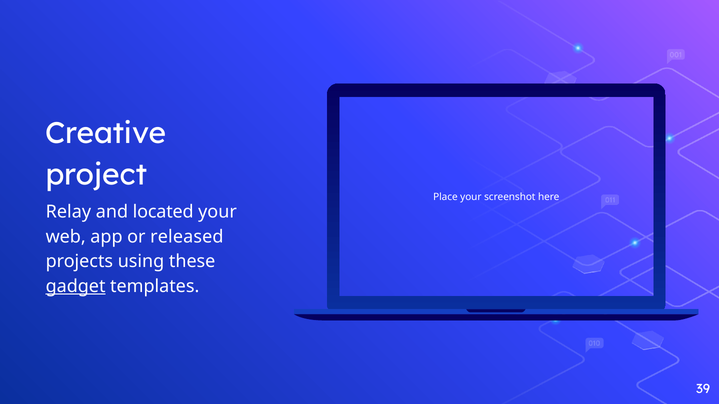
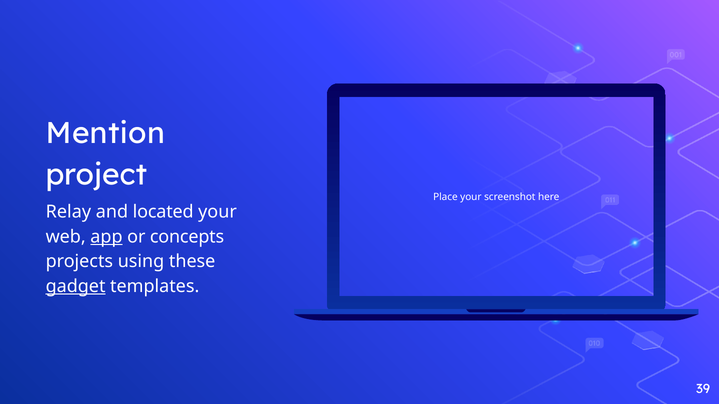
Creative: Creative -> Mention (105, 134)
app underline: none -> present (106, 237)
released: released -> concepts (187, 237)
